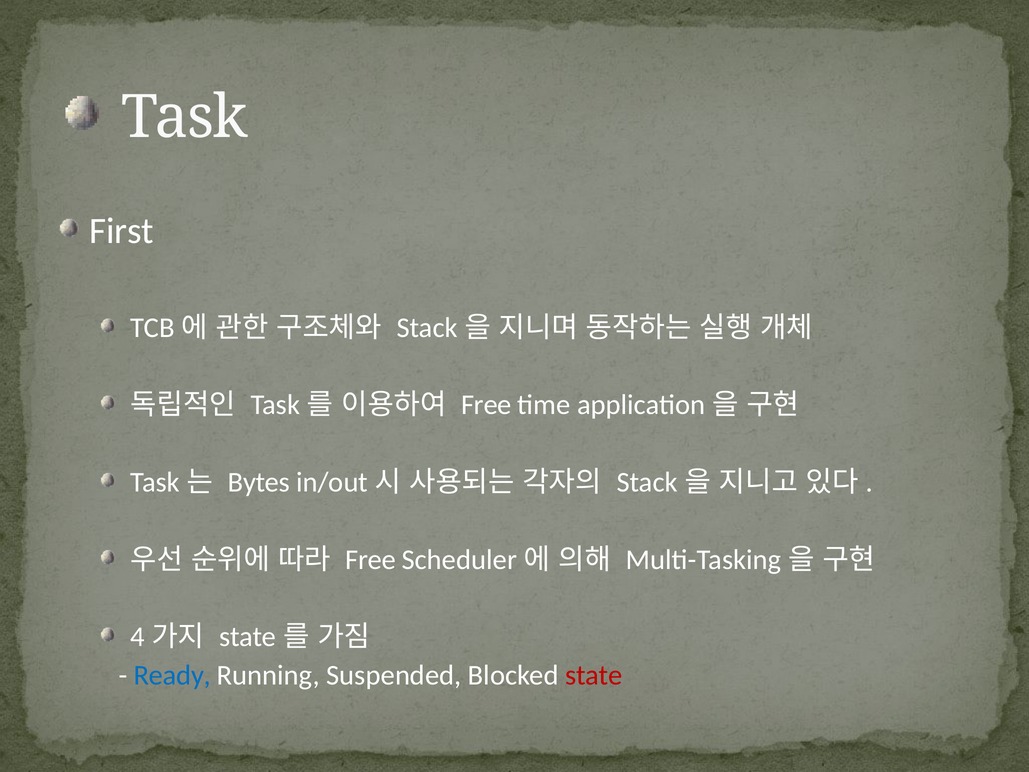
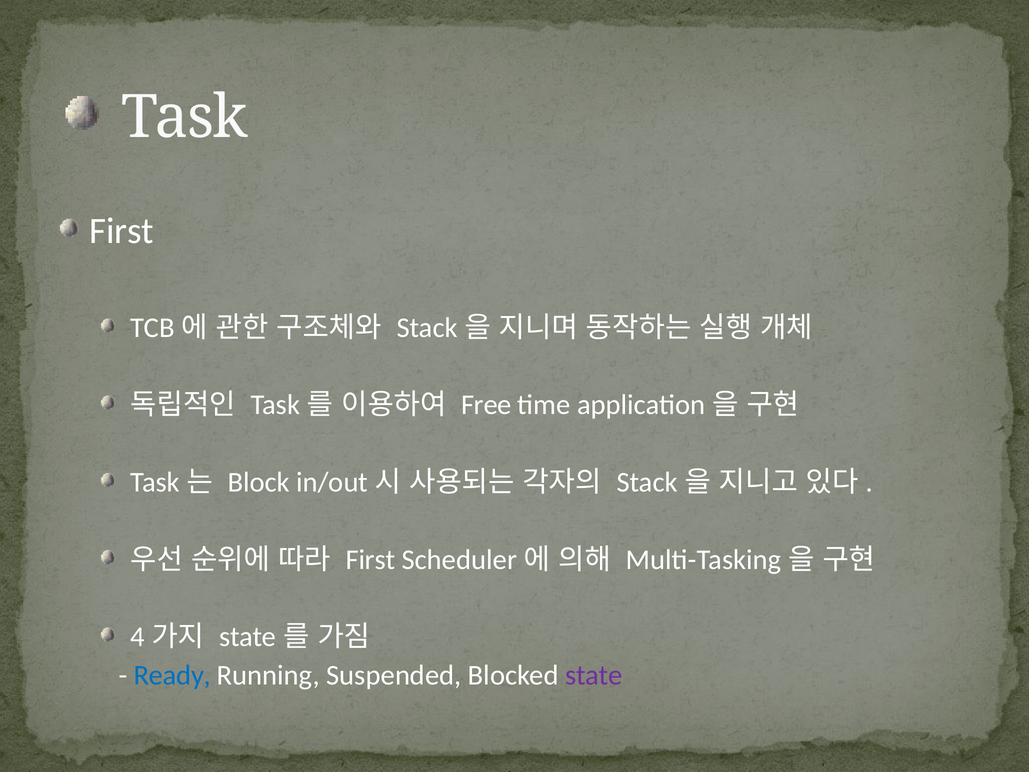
Bytes: Bytes -> Block (259, 482)
Free: Free -> First (370, 559)
state colour: red -> purple (594, 675)
